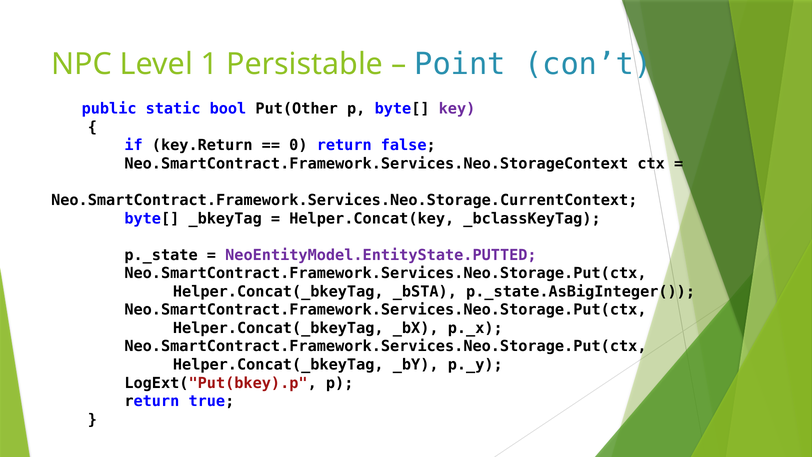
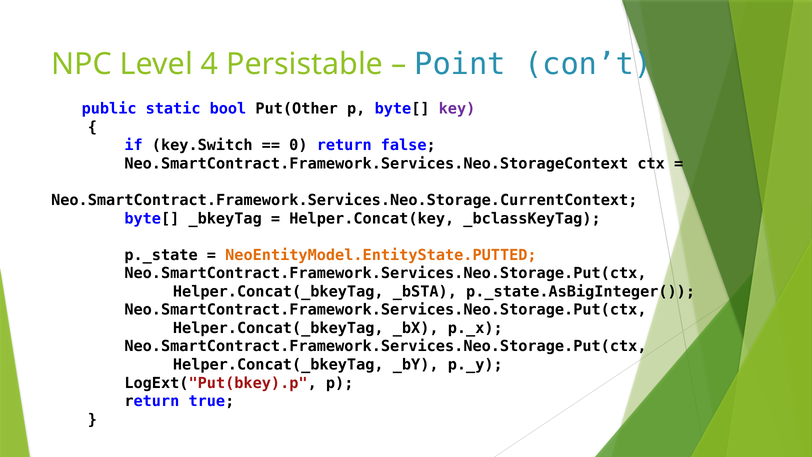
1: 1 -> 4 (209, 64)
key.Return: key.Return -> key.Switch (202, 145)
NeoEntityModel.EntityState.PUTTED colour: purple -> orange (381, 255)
